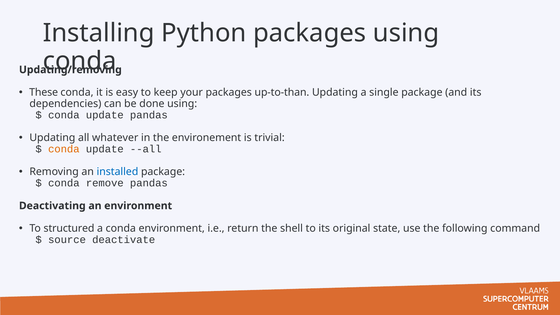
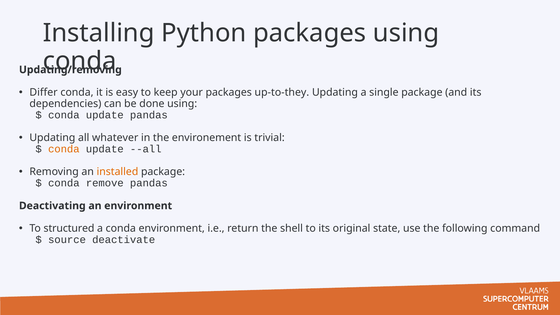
These: These -> Differ (44, 92)
up-to-than: up-to-than -> up-to-they (282, 92)
installed colour: blue -> orange (117, 172)
